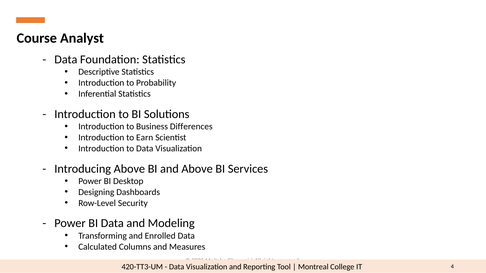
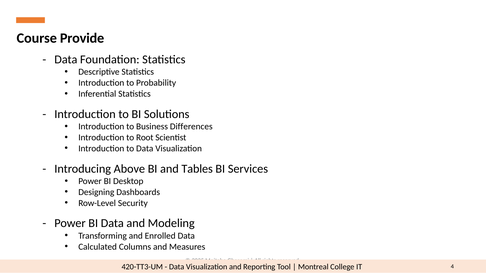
Analyst: Analyst -> Provide (82, 38)
Earn: Earn -> Root (145, 138)
and Above: Above -> Tables (197, 169)
